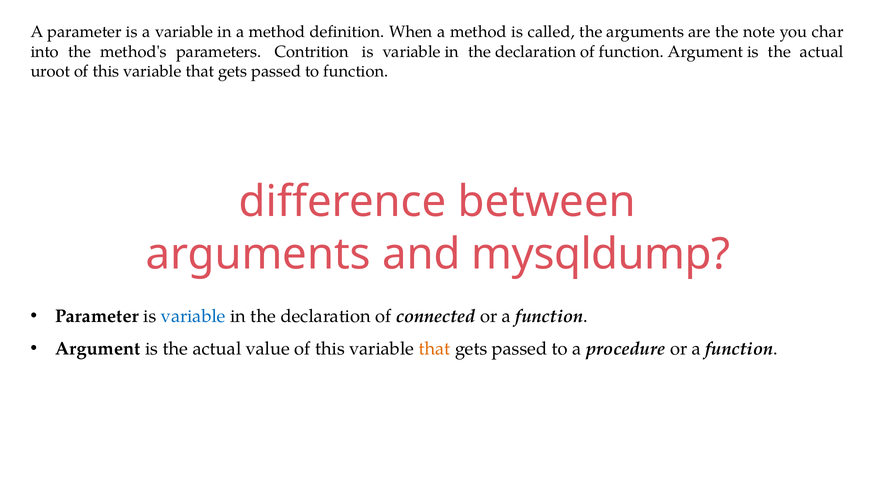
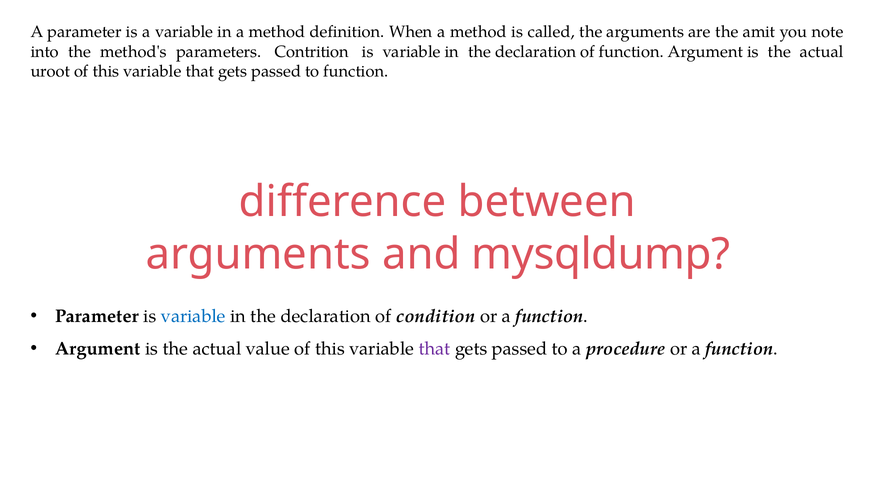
note: note -> amit (759, 32)
char: char -> note (828, 32)
connected: connected -> condition (436, 316)
that colour: orange -> purple (435, 349)
